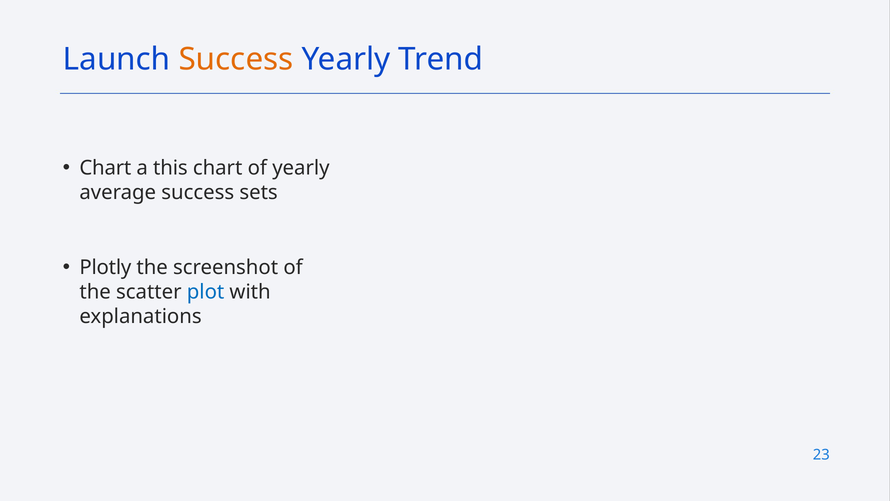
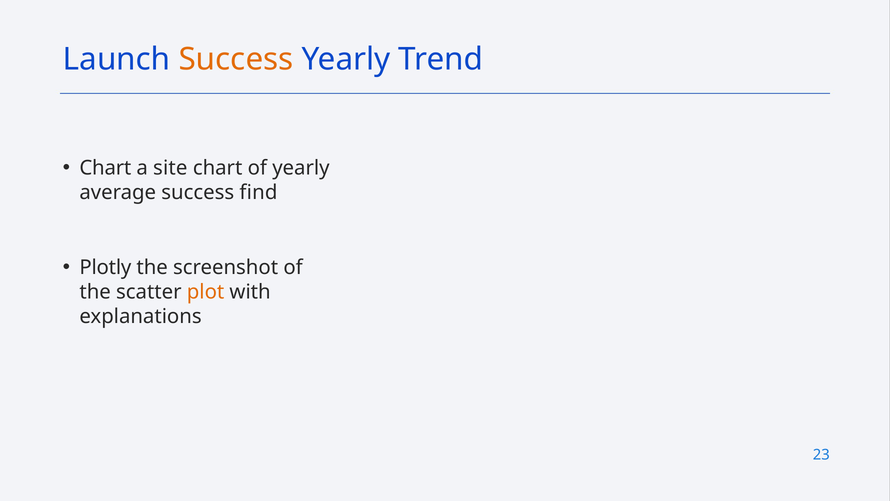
this: this -> site (170, 168)
sets: sets -> find (258, 192)
plot colour: blue -> orange (206, 292)
